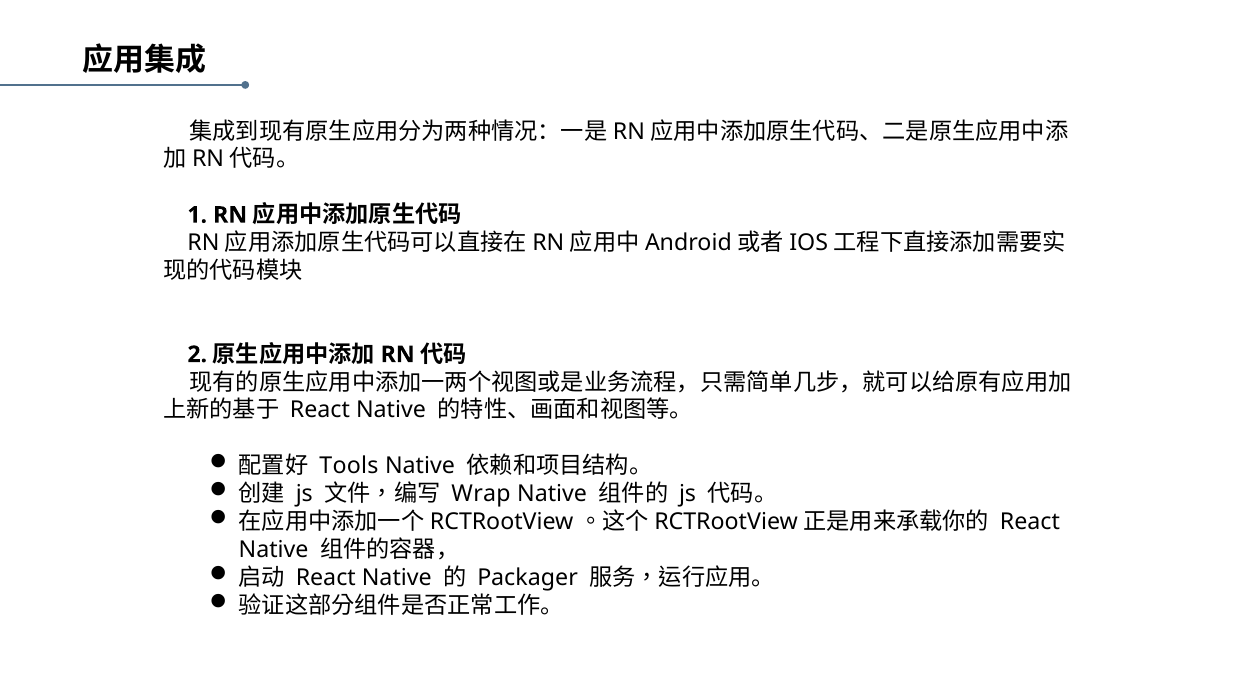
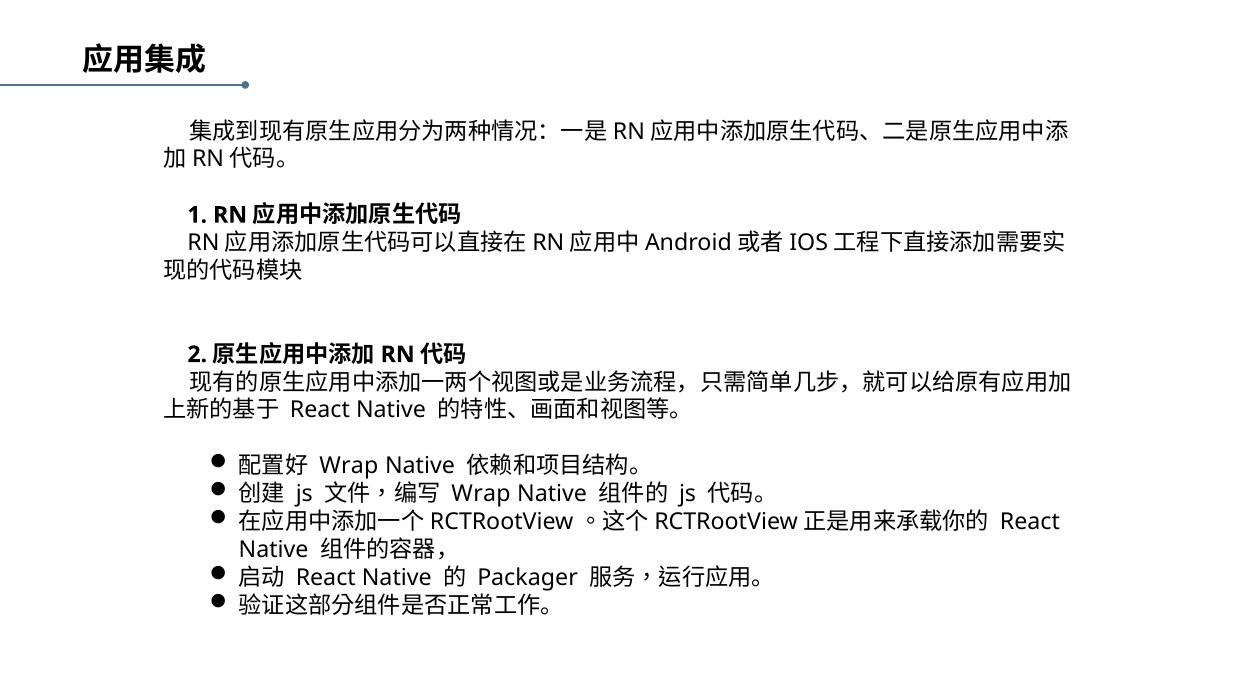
Tools: Tools -> Wrap (349, 466)
